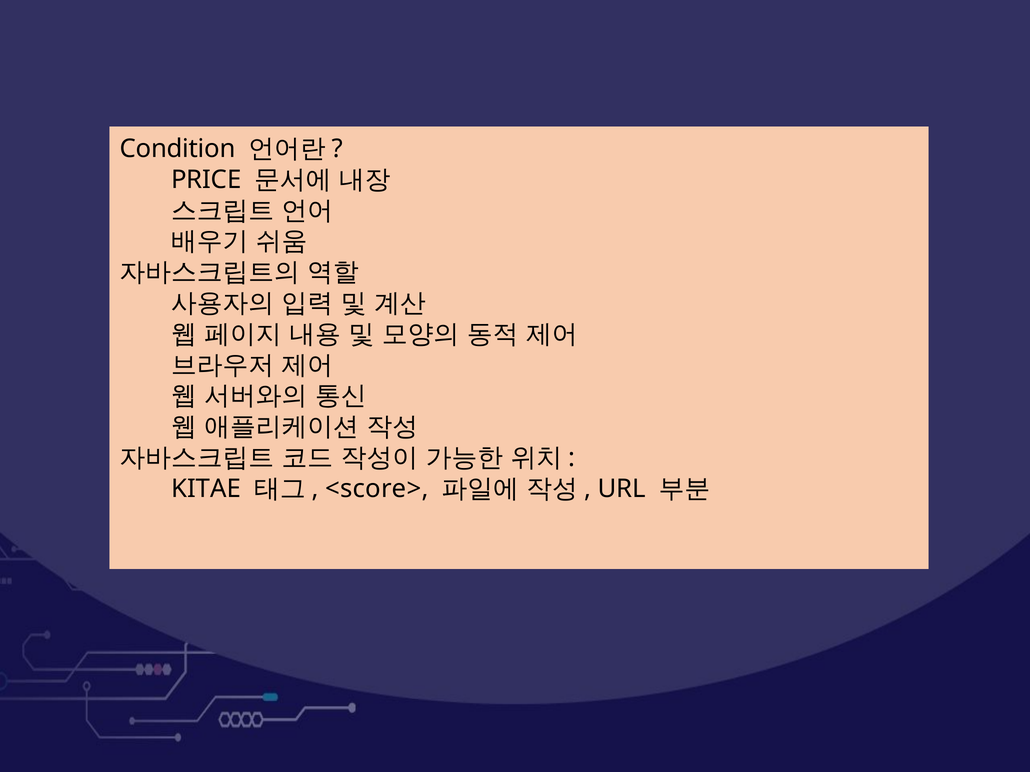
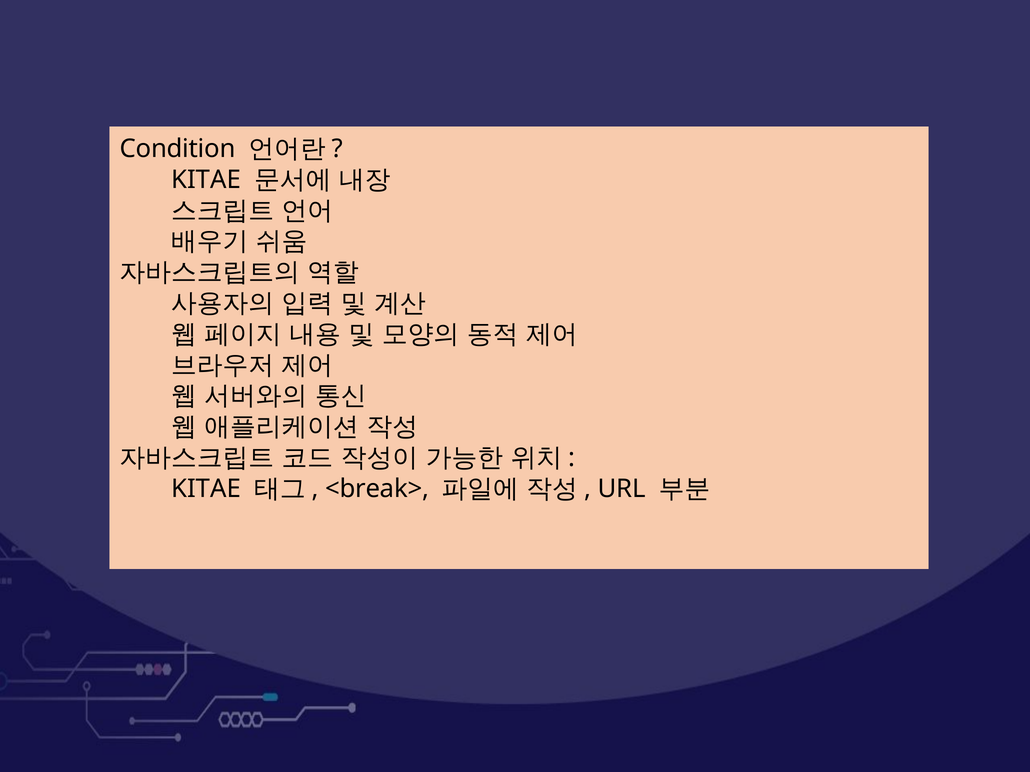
PRICE: PRICE -> KITAE (206, 180)
<score>: <score> -> <break> (377, 489)
